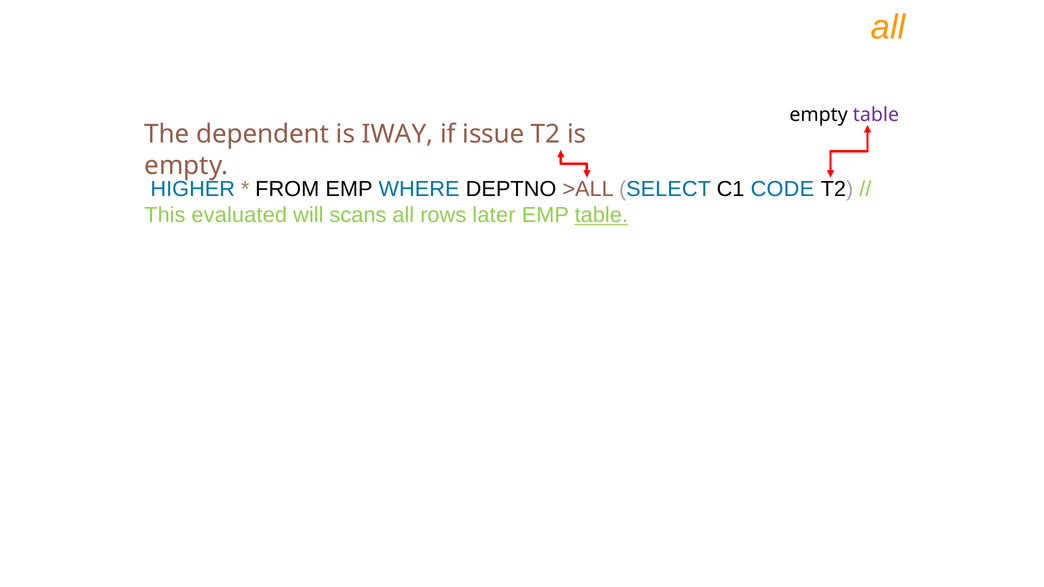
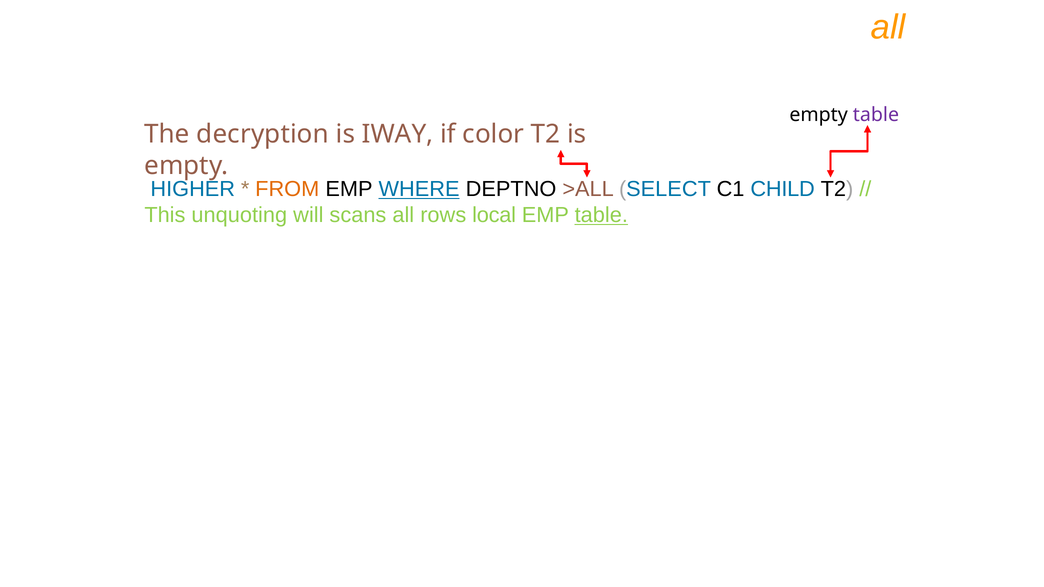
dependent: dependent -> decryption (263, 134)
issue: issue -> color (493, 134)
FROM colour: black -> orange (287, 189)
WHERE underline: none -> present (419, 189)
CODE: CODE -> CHILD (783, 189)
evaluated: evaluated -> unquoting (239, 215)
later: later -> local (494, 215)
